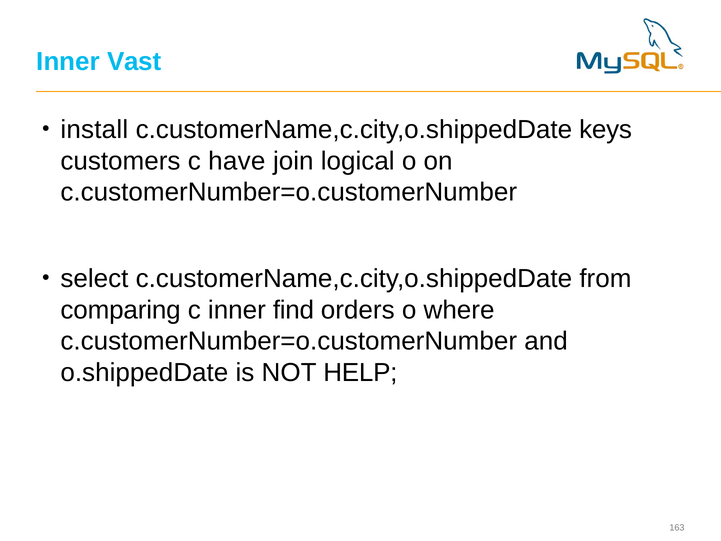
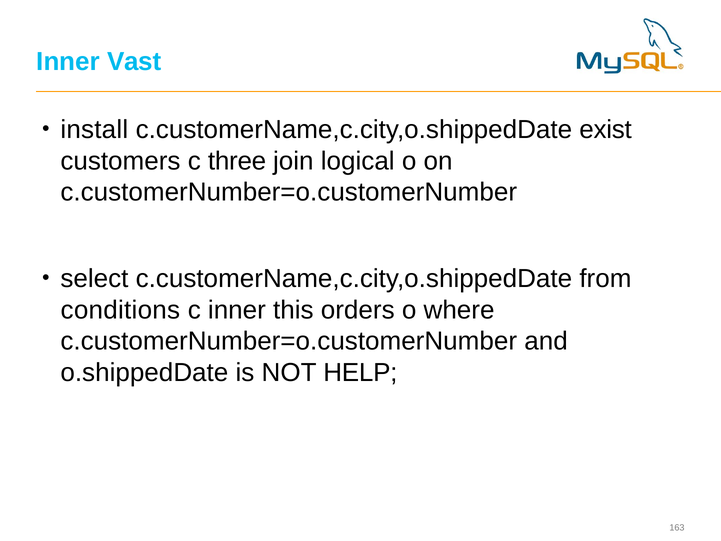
keys: keys -> exist (606, 130)
have: have -> three (237, 161)
comparing: comparing -> conditions (120, 310)
find: find -> this (293, 310)
